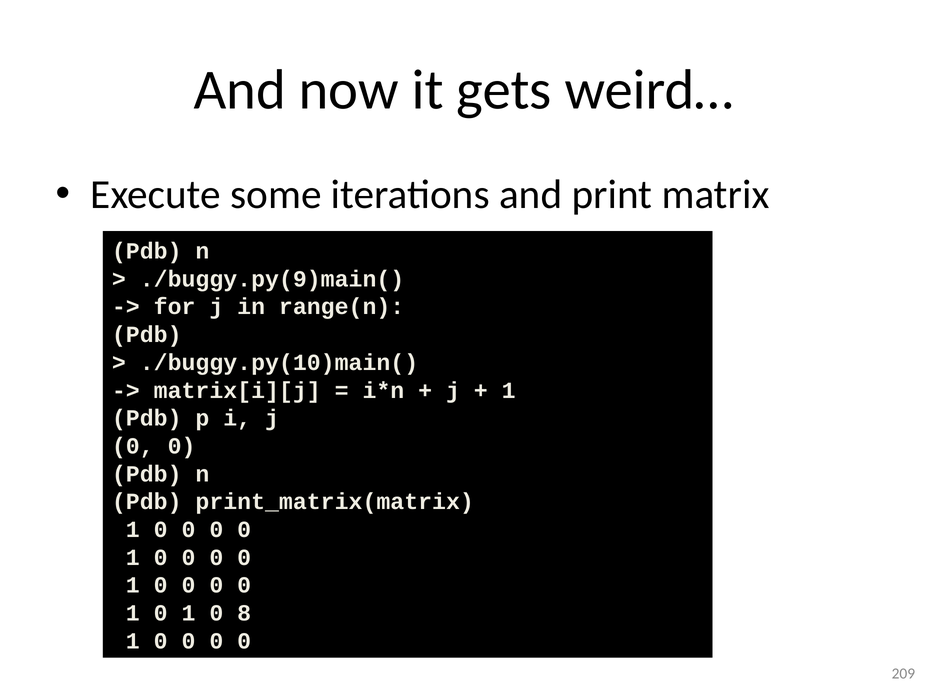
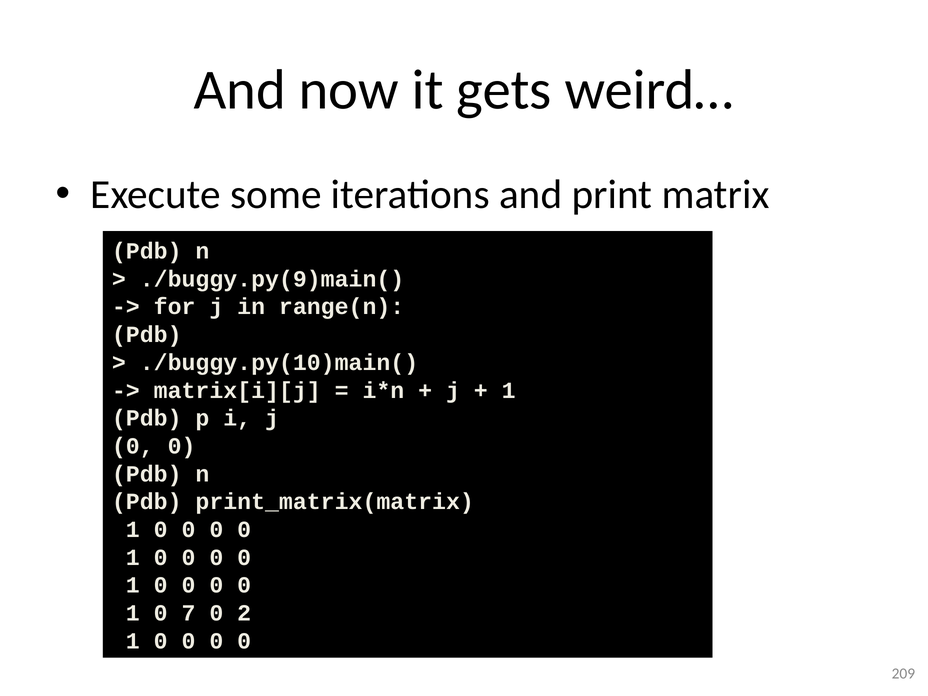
1 0 1: 1 -> 7 (189, 613)
8: 8 -> 2 (244, 613)
